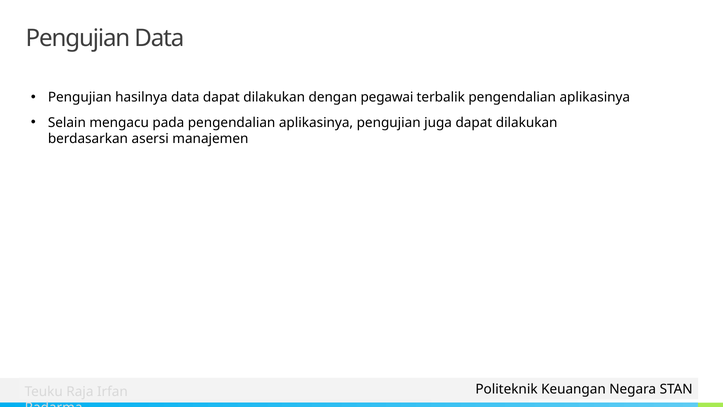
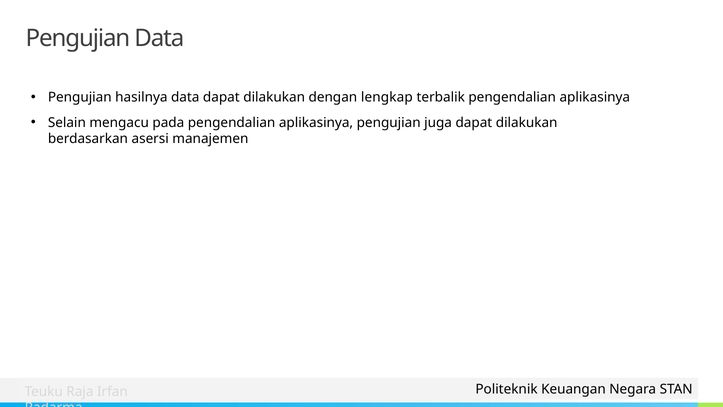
pegawai: pegawai -> lengkap (387, 97)
